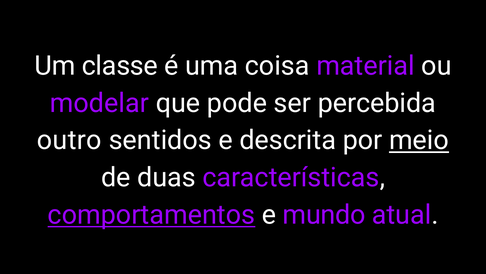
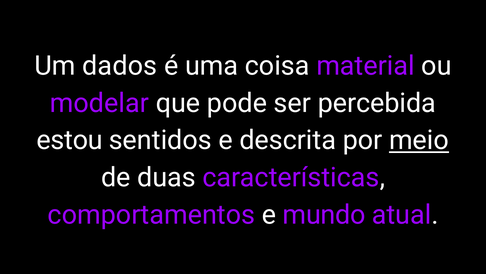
classe: classe -> dados (120, 66)
outro: outro -> estou (70, 140)
comportamentos underline: present -> none (151, 215)
